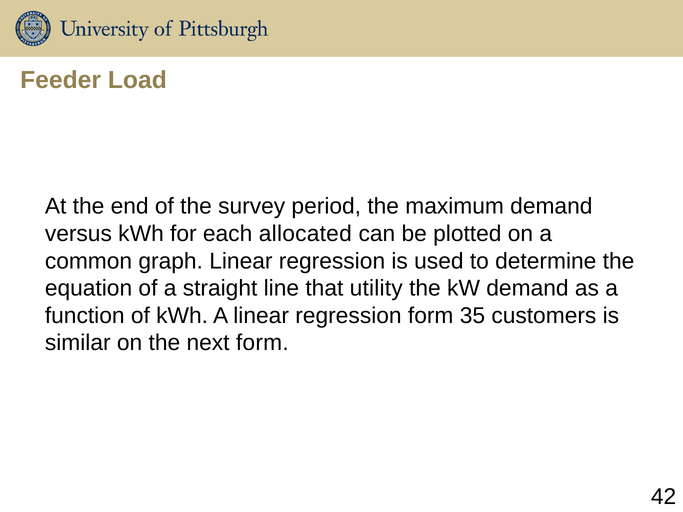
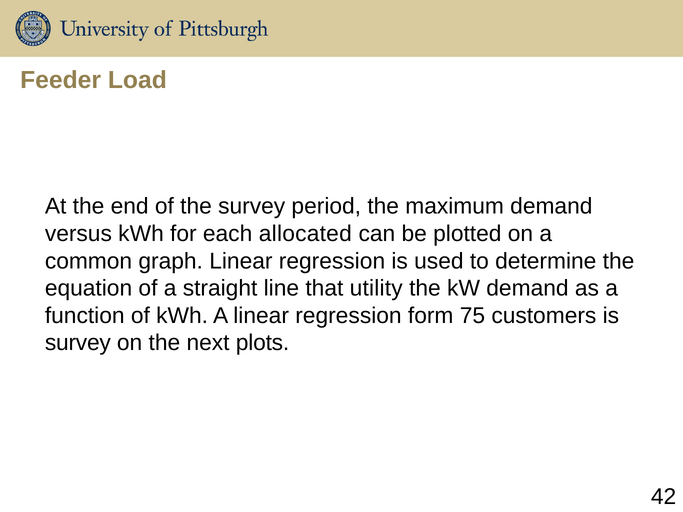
35: 35 -> 75 (472, 316)
similar: similar -> survey (78, 343)
next form: form -> plots (263, 343)
